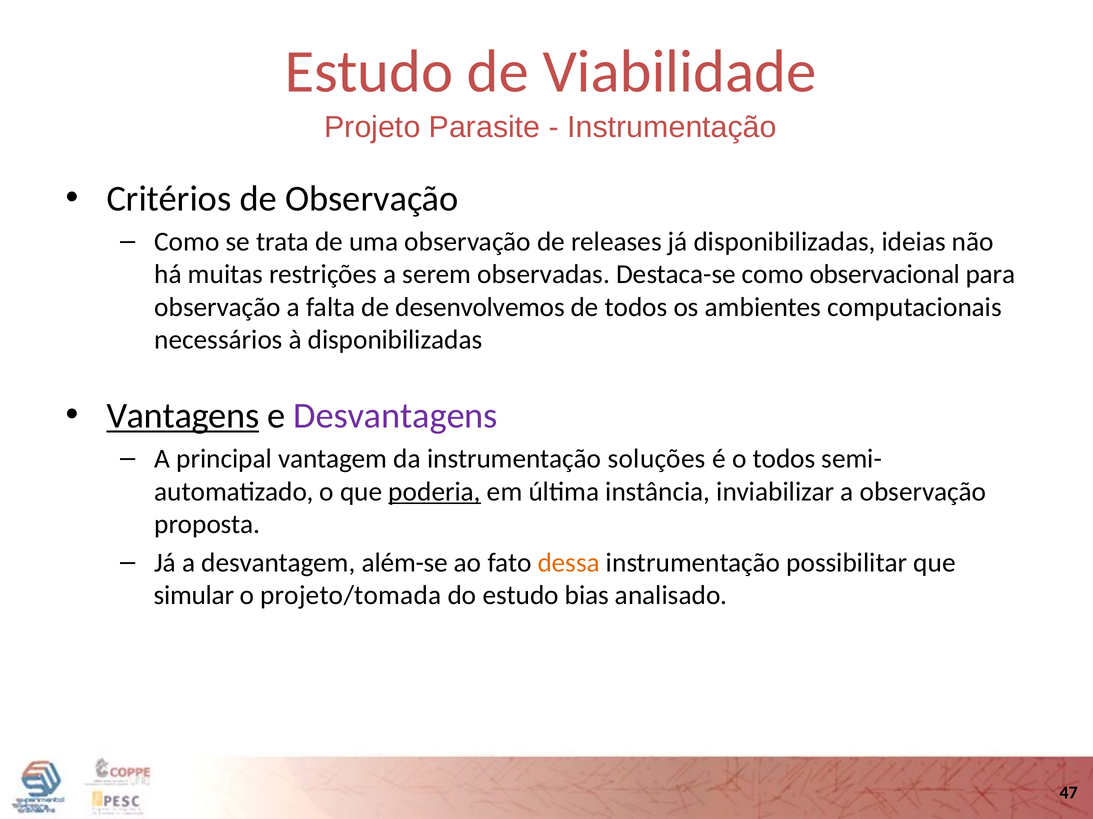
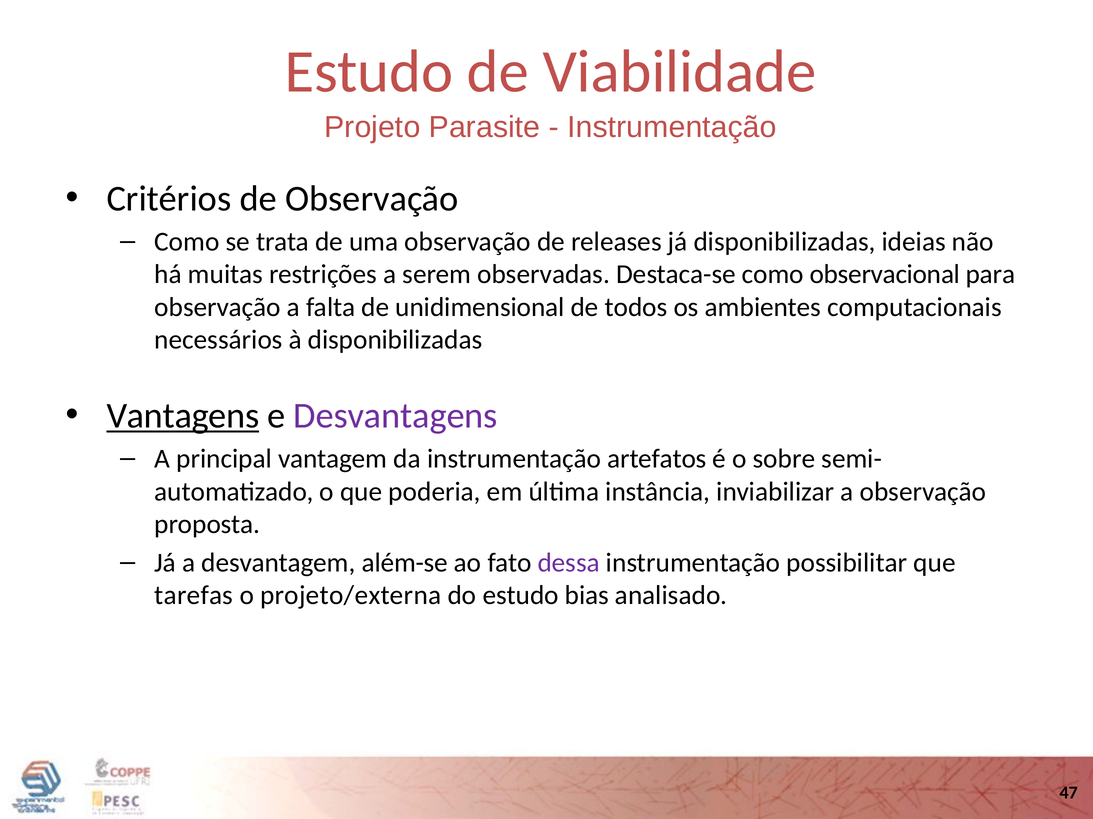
desenvolvemos: desenvolvemos -> unidimensional (480, 307)
soluções: soluções -> artefatos (657, 459)
o todos: todos -> sobre (784, 459)
poderia underline: present -> none (435, 492)
dessa colour: orange -> purple (569, 563)
simular: simular -> tarefas (194, 596)
projeto/tomada: projeto/tomada -> projeto/externa (351, 596)
